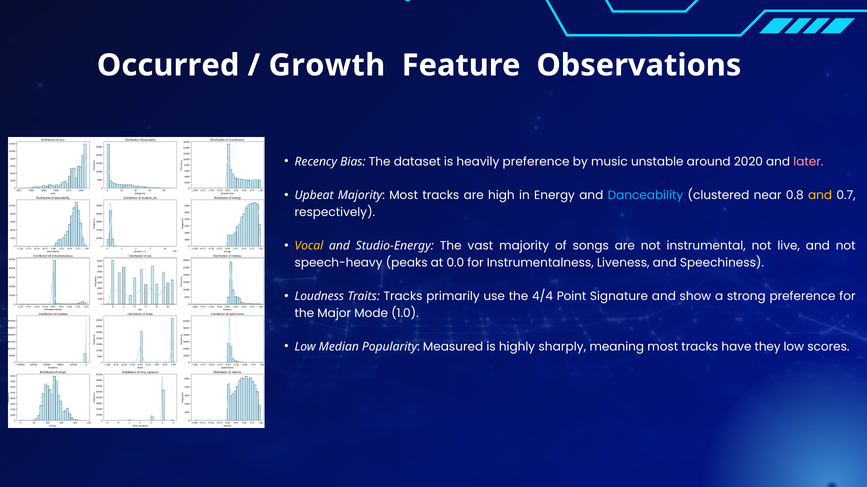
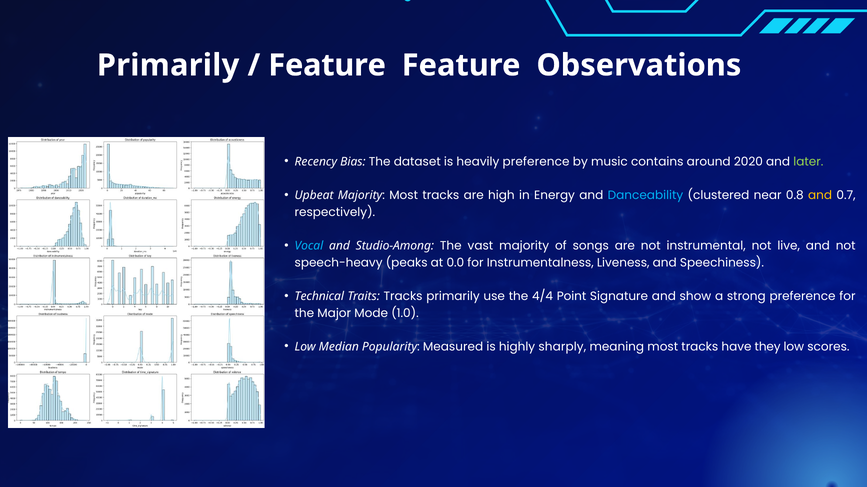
Occurred: Occurred -> Primarily (168, 65)
Growth: Growth -> Feature (327, 65)
unstable: unstable -> contains (657, 162)
later colour: pink -> light green (808, 162)
Vocal colour: yellow -> light blue (309, 246)
Studio-Energy: Studio-Energy -> Studio-Among (395, 246)
Loudness: Loudness -> Technical (319, 297)
